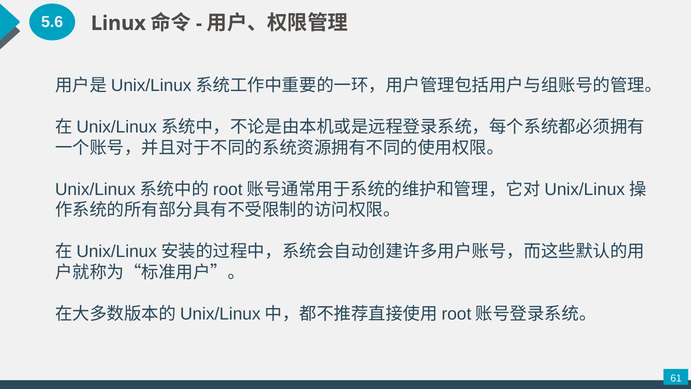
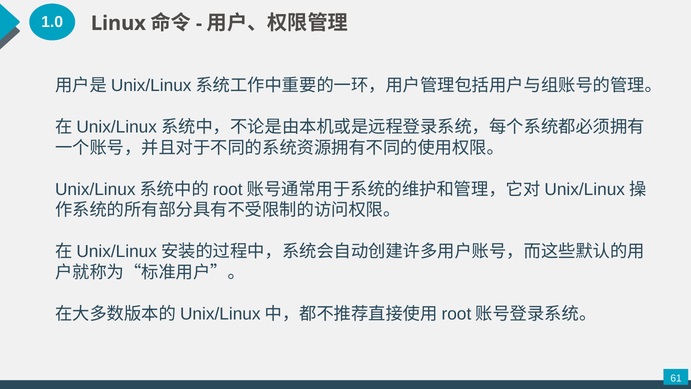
5.6: 5.6 -> 1.0 (52, 22)
